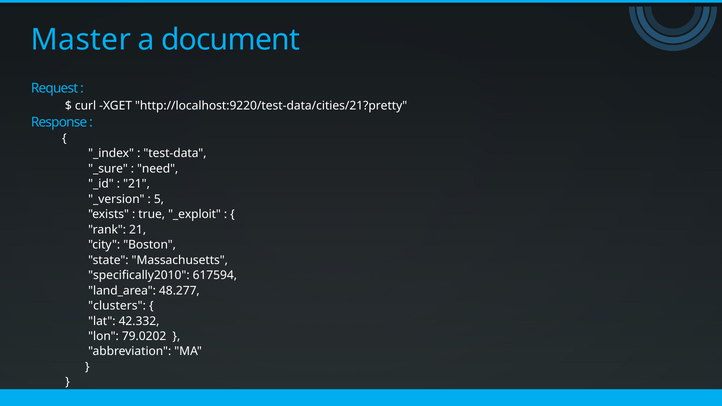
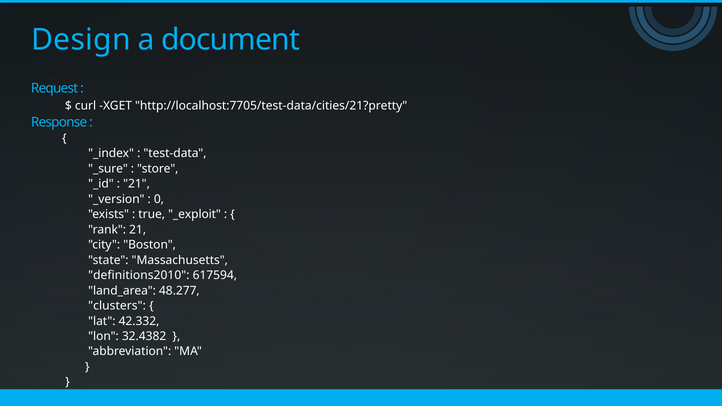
Master: Master -> Design (81, 40)
http://localhost:9220/test-data/cities/21?pretty: http://localhost:9220/test-data/cities/21?pretty -> http://localhost:7705/test-data/cities/21?pretty (271, 106)
need: need -> store (158, 169)
5: 5 -> 0 (159, 199)
specifically2010: specifically2010 -> definitions2010 (139, 275)
79.0202: 79.0202 -> 32.4382 (144, 336)
